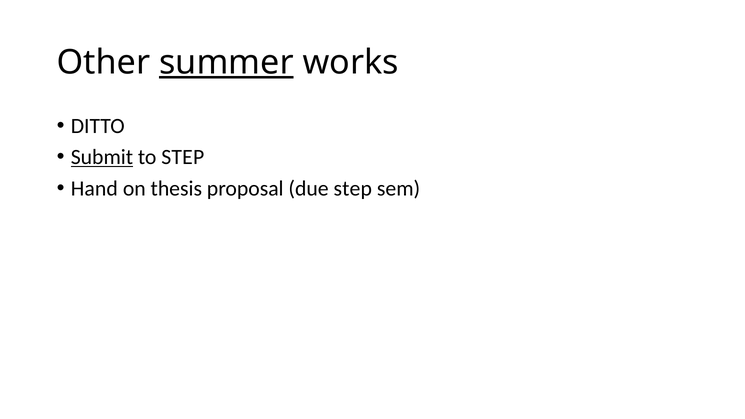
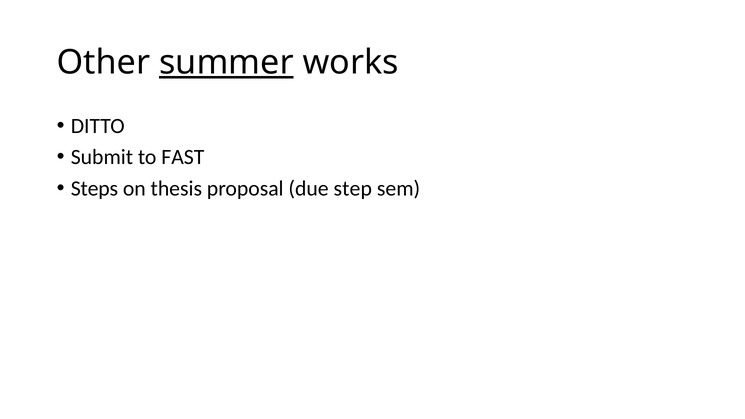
Submit underline: present -> none (102, 157)
to STEP: STEP -> FAST (183, 157)
Hand: Hand -> Steps (94, 188)
